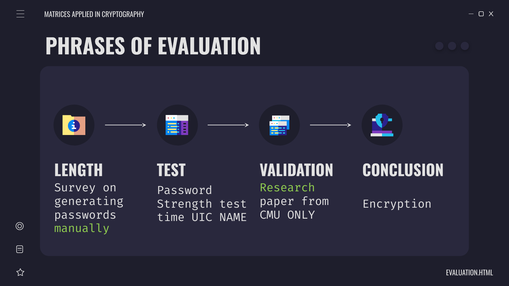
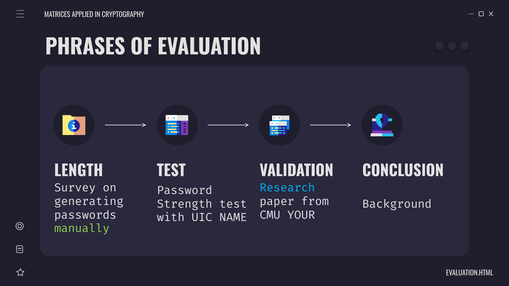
Research colour: light green -> light blue (287, 188)
Encryption: Encryption -> Background (397, 204)
ONLY: ONLY -> YOUR (301, 215)
time: time -> with (171, 218)
